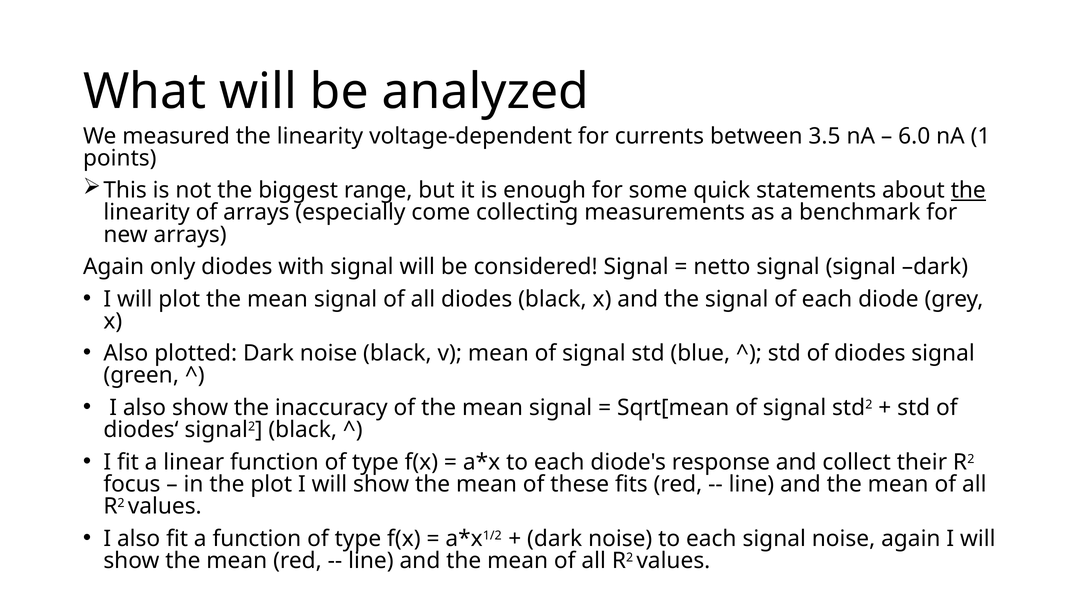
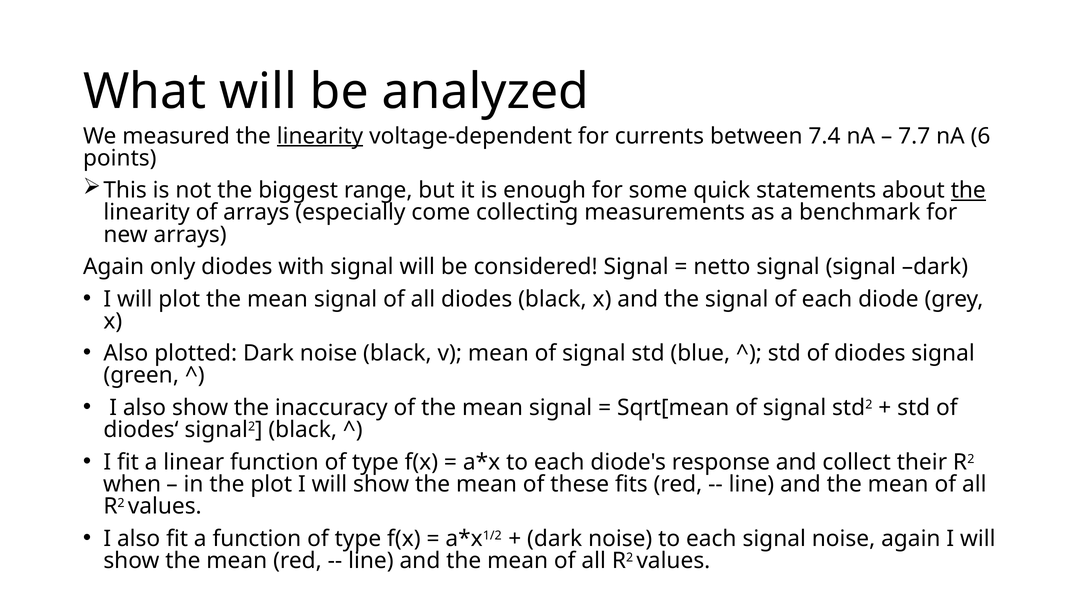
linearity underline: none -> present (320, 136)
3.5: 3.5 -> 7.4 (824, 136)
6.0: 6.0 -> 7.7 (914, 136)
1: 1 -> 6 (981, 136)
focus: focus -> when (132, 484)
